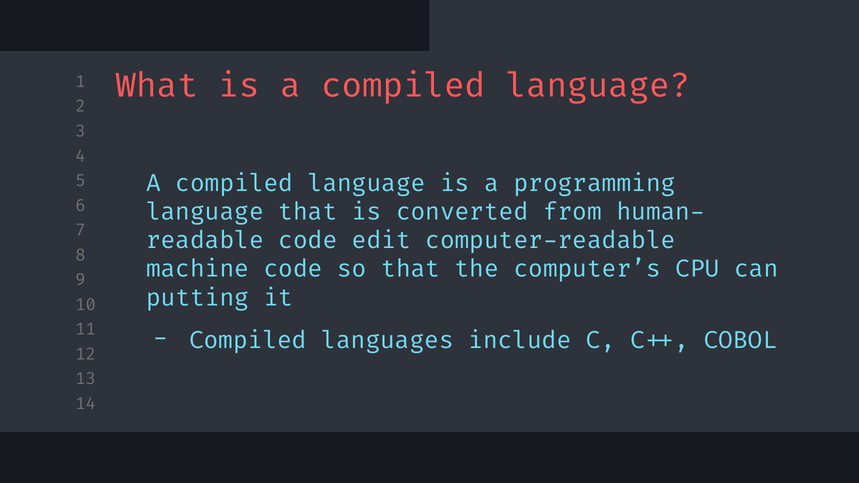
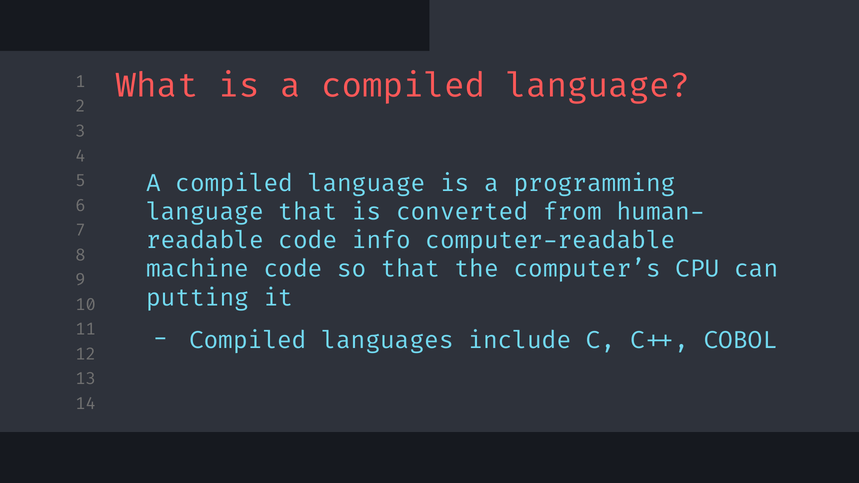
edit: edit -> info (381, 241)
